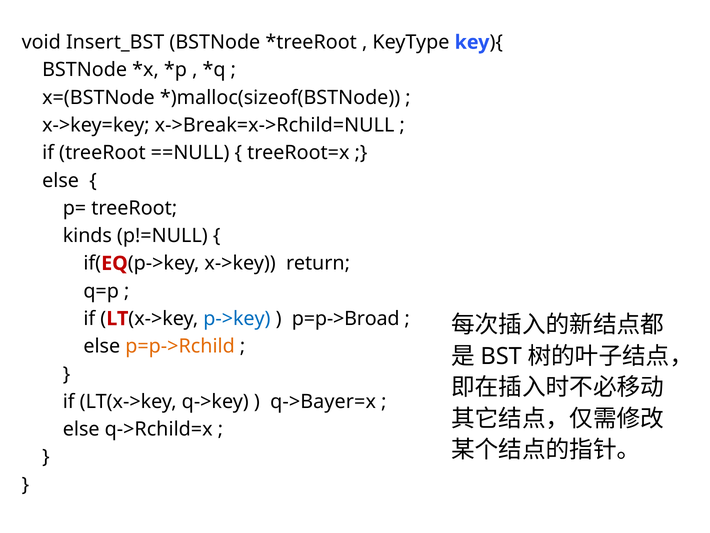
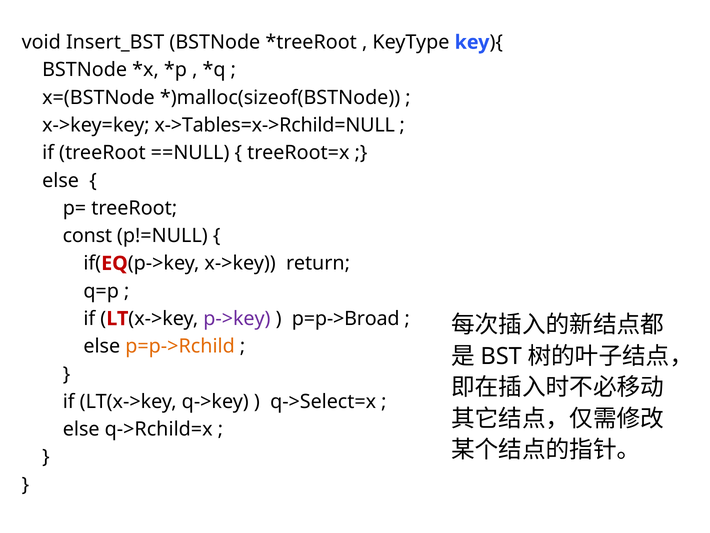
x->Break=x->Rchild=NULL: x->Break=x->Rchild=NULL -> x->Tables=x->Rchild=NULL (275, 125)
kinds: kinds -> const (87, 236)
p->key colour: blue -> purple (237, 318)
q->Bayer=x: q->Bayer=x -> q->Select=x (323, 401)
